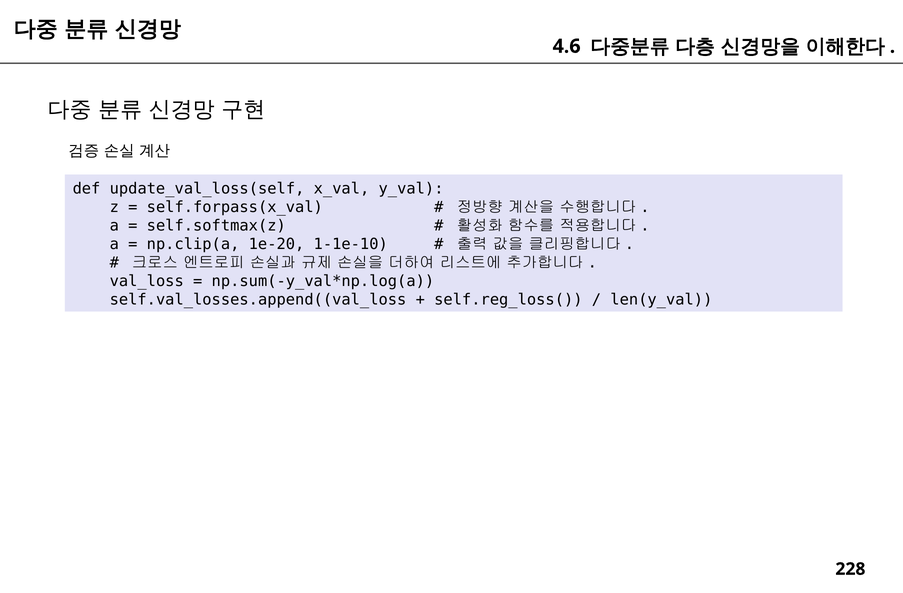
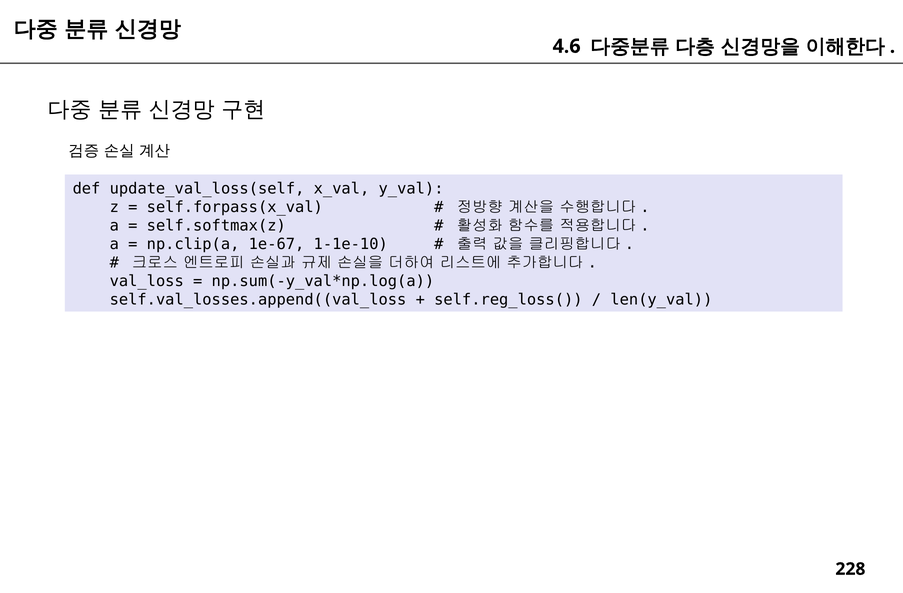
1e-20: 1e-20 -> 1e-67 (277, 244)
